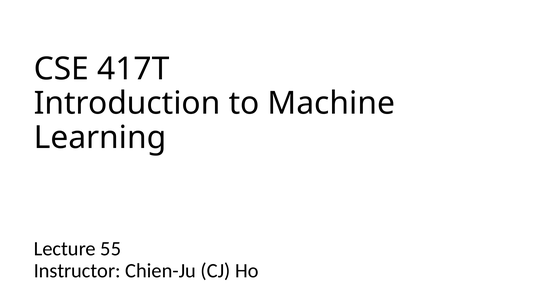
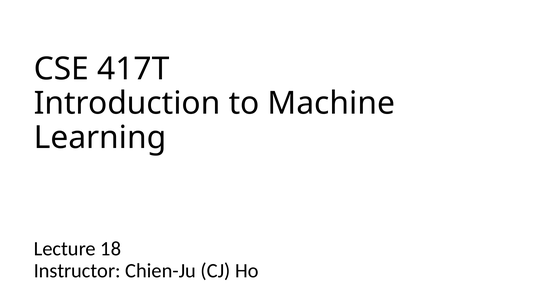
55: 55 -> 18 (111, 248)
